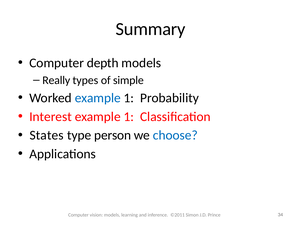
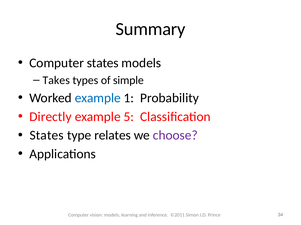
Computer depth: depth -> states (103, 63)
Really: Really -> Takes (56, 80)
Interest: Interest -> Directly (51, 117)
1: 1 -> 5 (129, 117)
person: person -> relates (113, 136)
choose colour: blue -> purple (175, 136)
